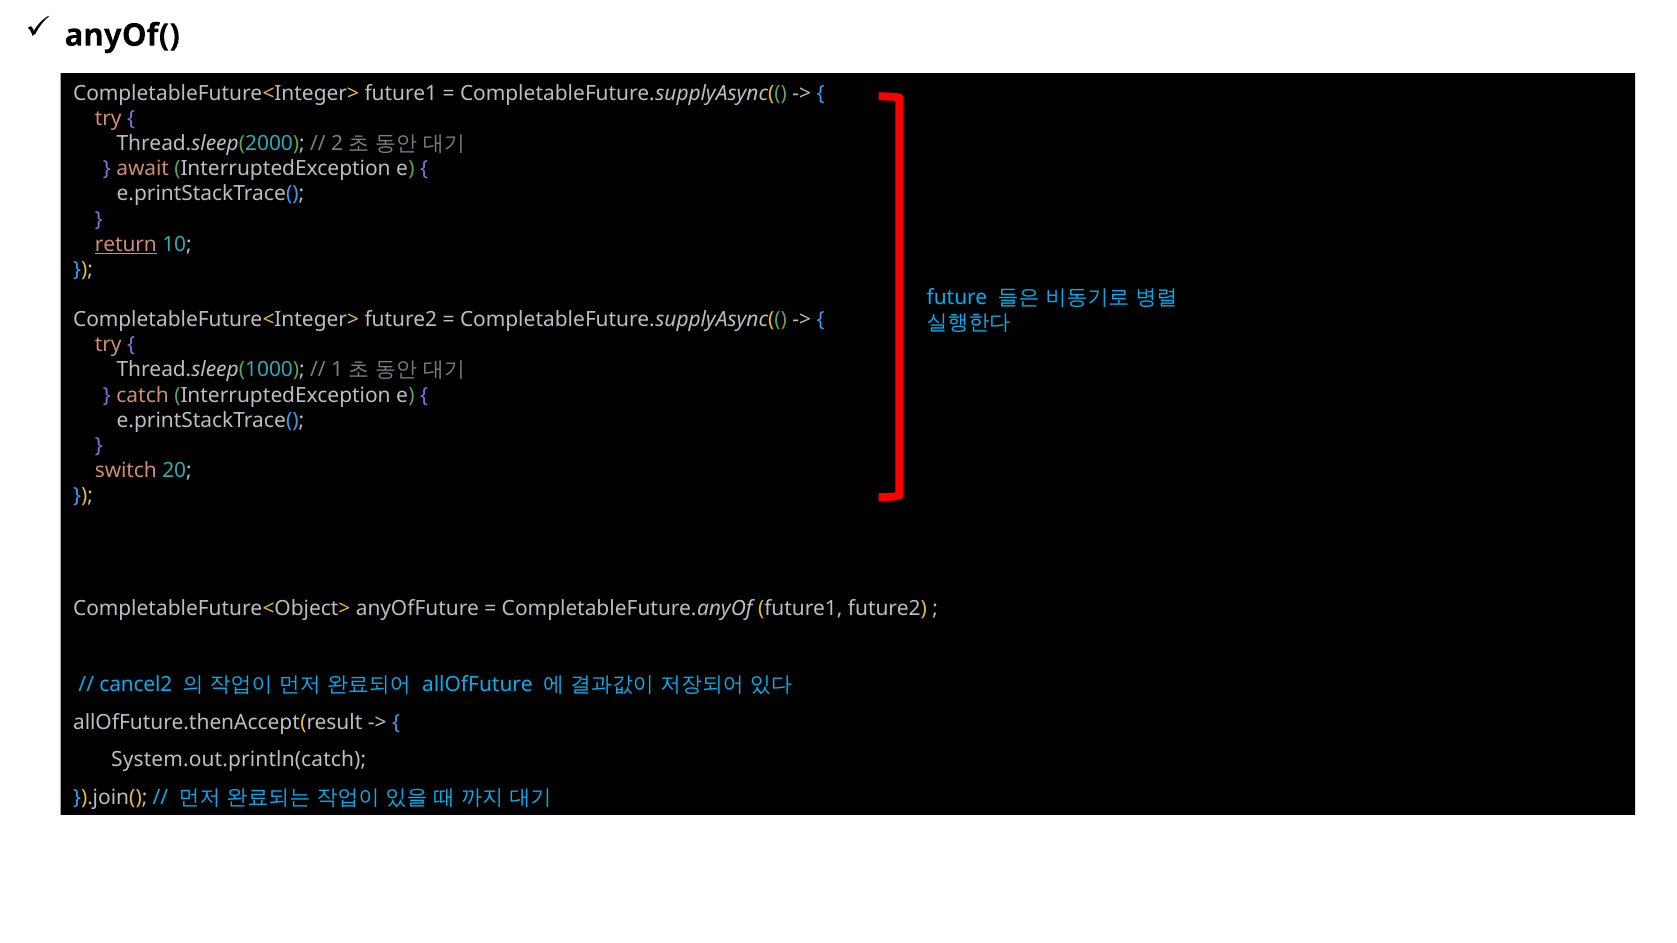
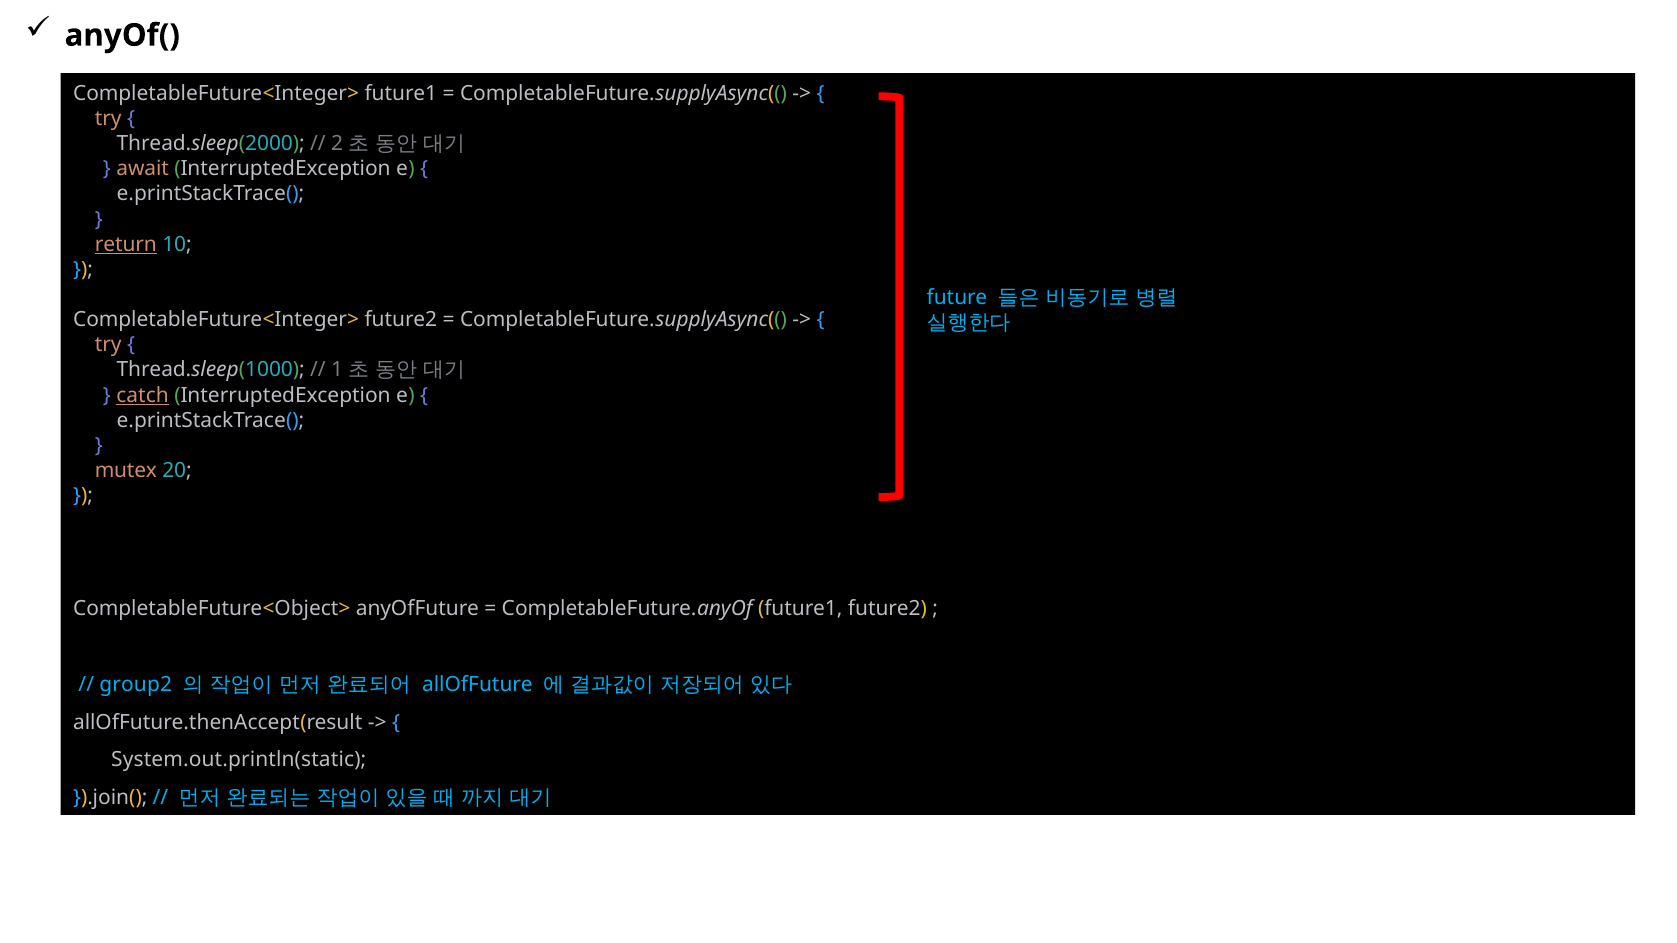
catch underline: none -> present (143, 395)
switch: switch -> mutex (126, 471)
cancel2: cancel2 -> group2 (136, 685)
System.out.println(catch: System.out.println(catch -> System.out.println(static (239, 760)
